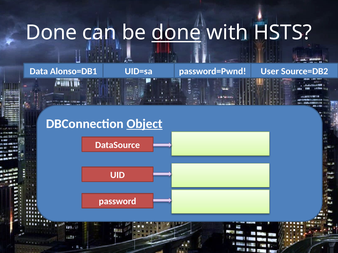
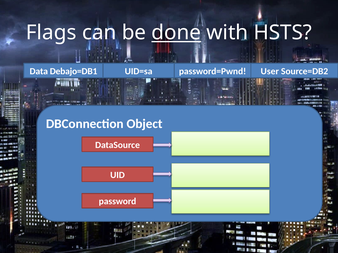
Done: Done -> Flags (51, 33)
Alonso=DB1: Alonso=DB1 -> Debajo=DB1 (74, 71)
Object underline: present -> none (144, 124)
